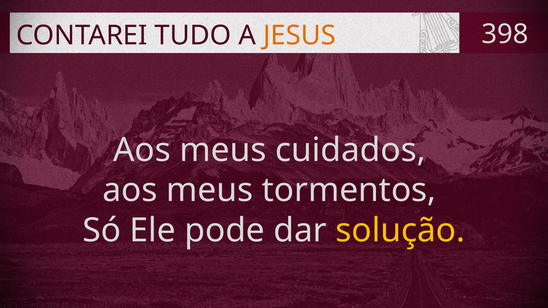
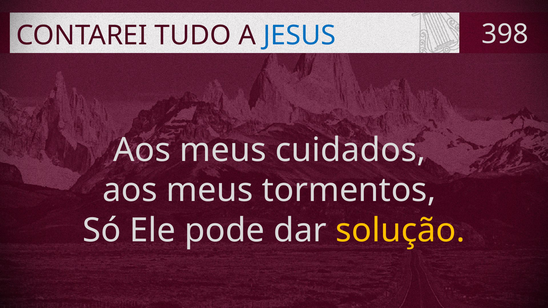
JESUS colour: orange -> blue (299, 36)
